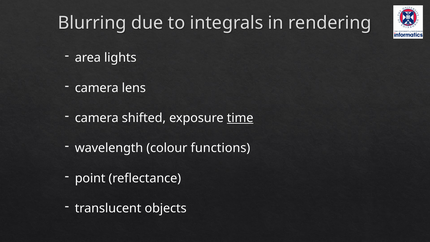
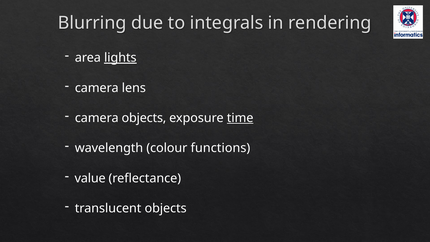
lights underline: none -> present (120, 58)
camera shifted: shifted -> objects (144, 118)
point: point -> value (90, 178)
